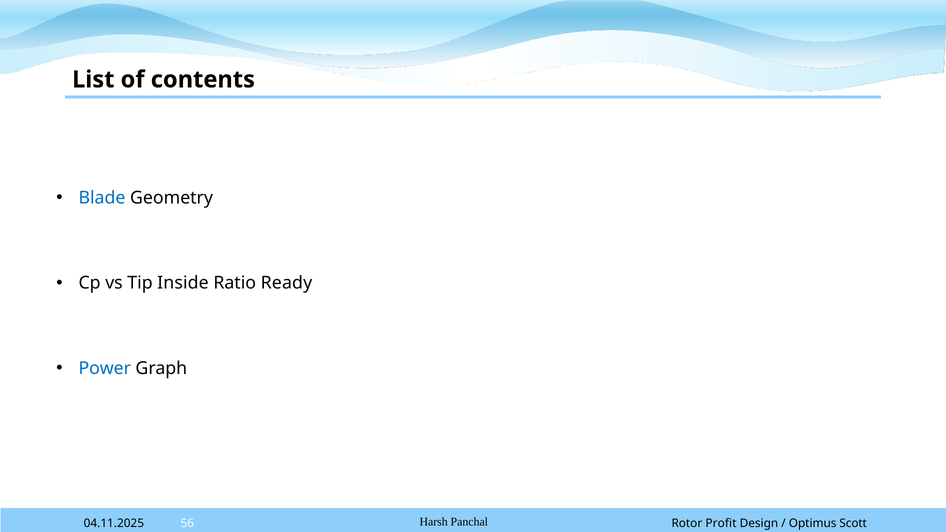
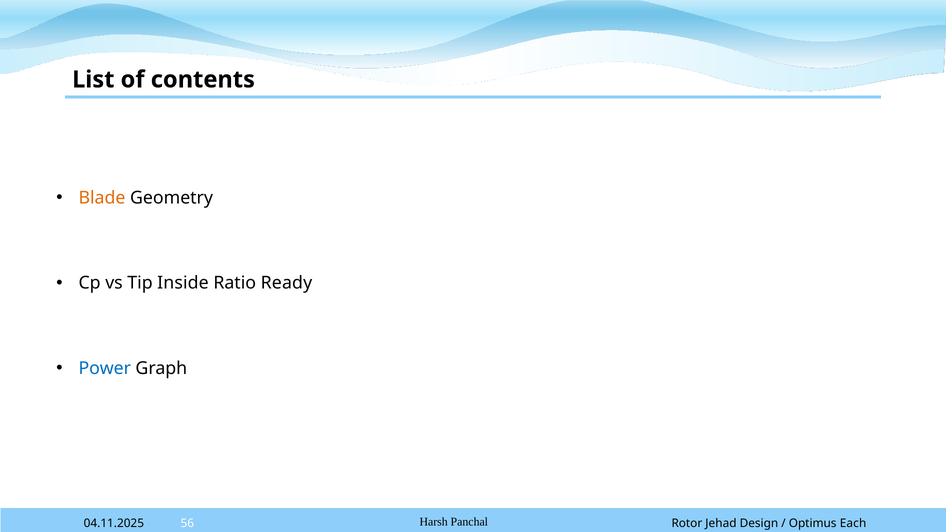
Blade colour: blue -> orange (102, 198)
Profit: Profit -> Jehad (721, 523)
Scott: Scott -> Each (853, 523)
